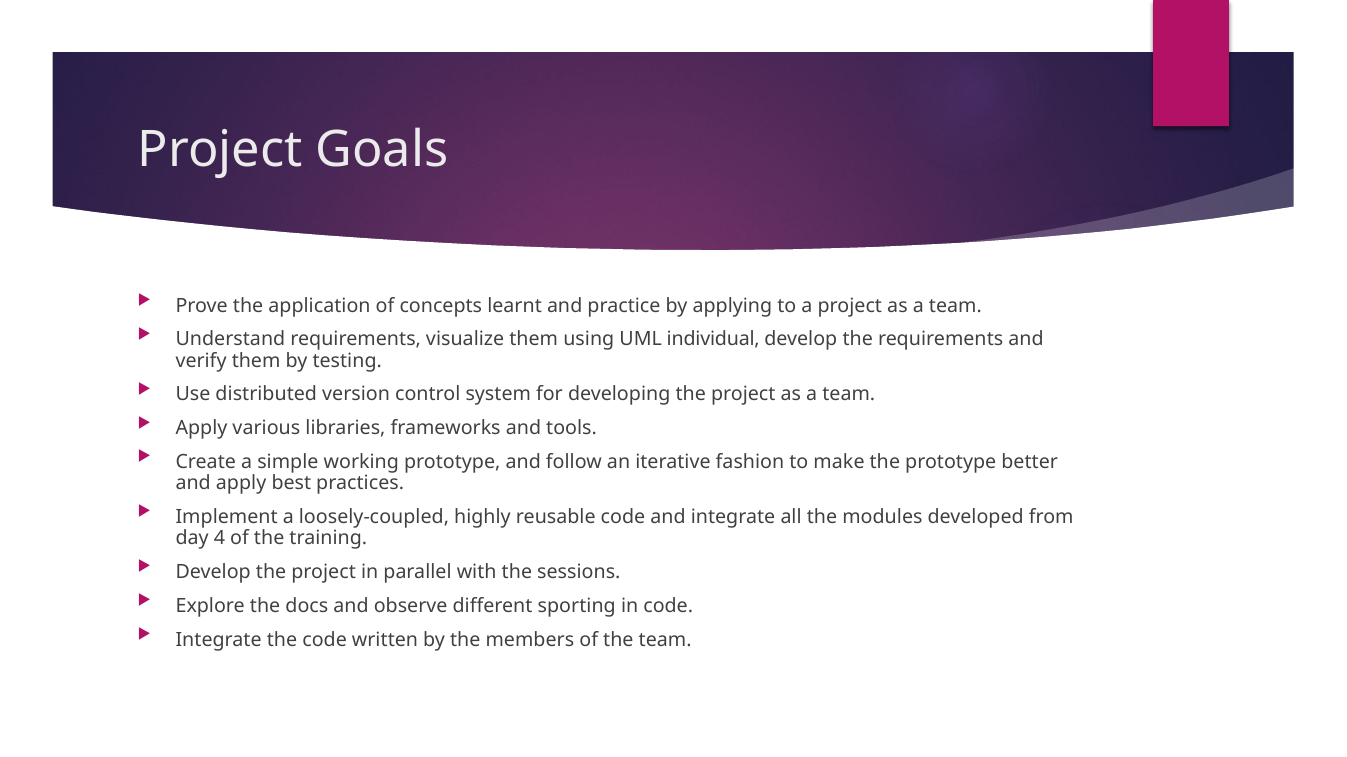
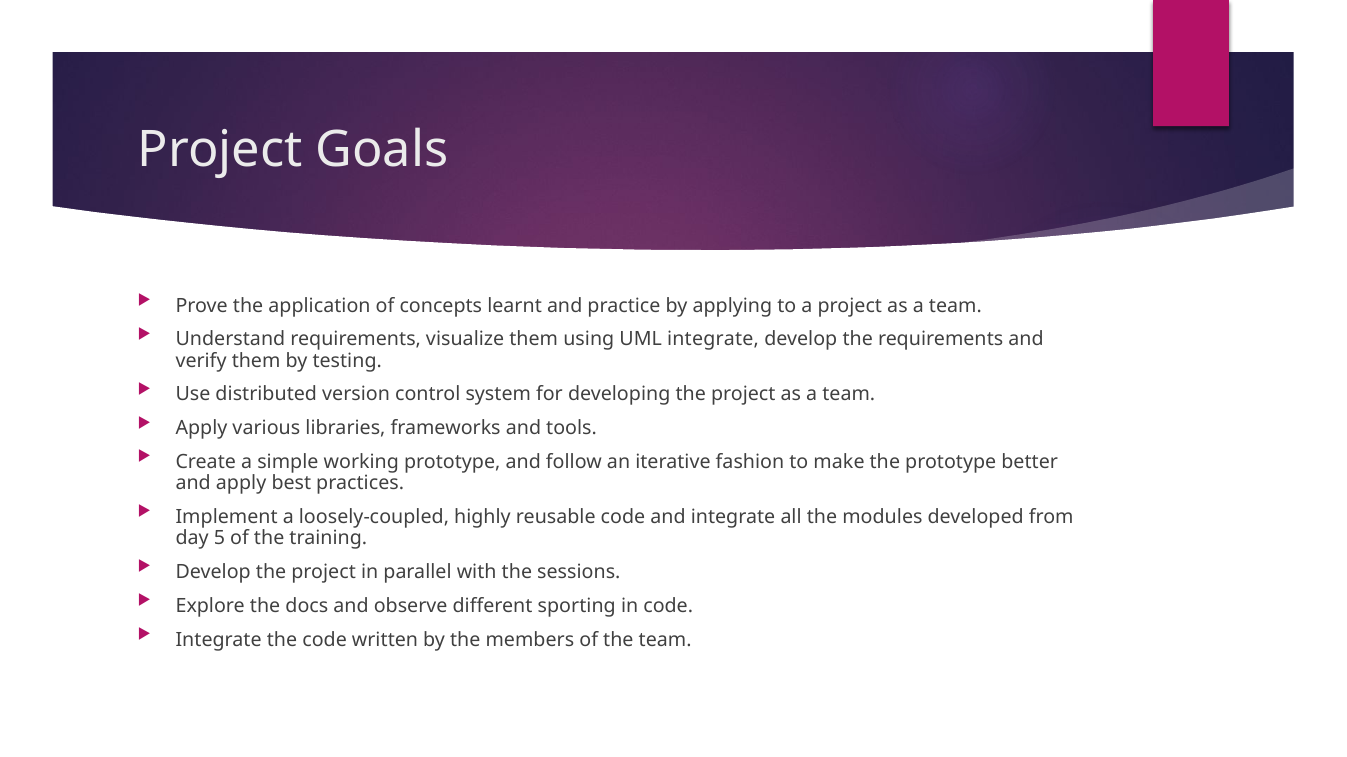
UML individual: individual -> integrate (713, 340)
4: 4 -> 5 (219, 539)
